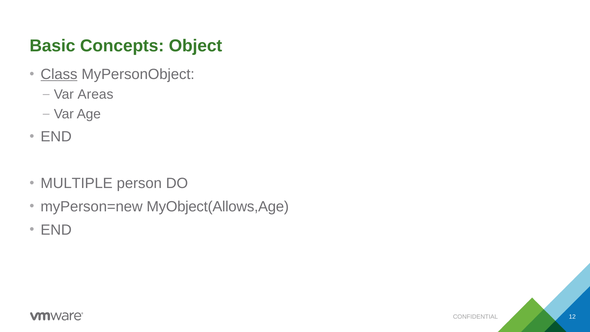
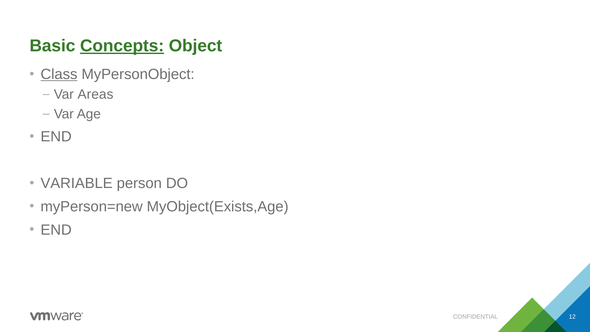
Concepts underline: none -> present (122, 46)
MULTIPLE: MULTIPLE -> VARIABLE (77, 183)
MyObject(Allows,Age: MyObject(Allows,Age -> MyObject(Exists,Age (218, 207)
